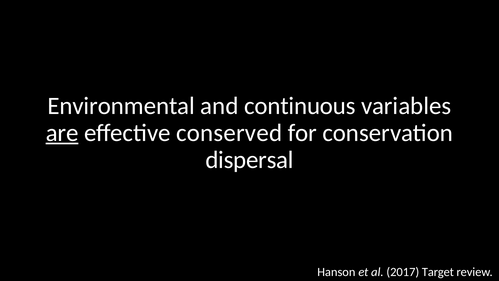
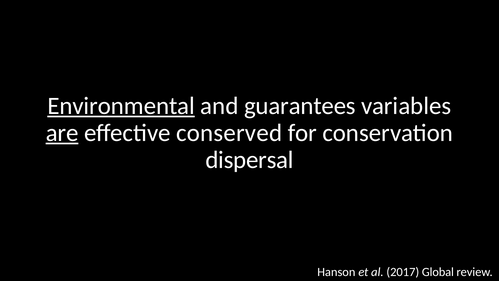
Environmental underline: none -> present (121, 106)
continuous: continuous -> guarantees (300, 106)
Target: Target -> Global (438, 272)
